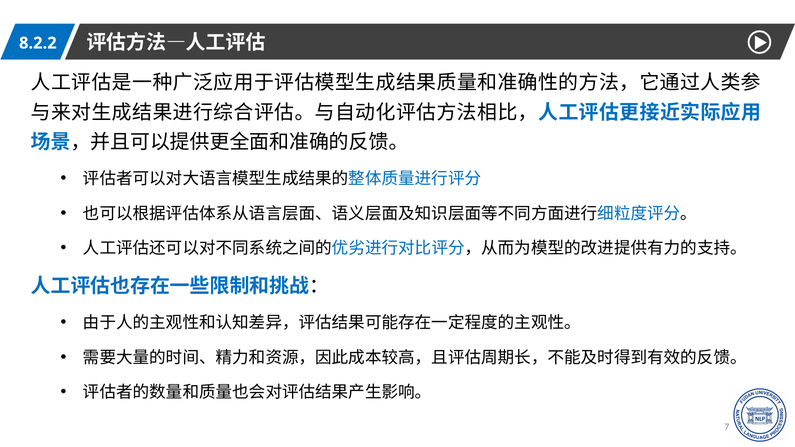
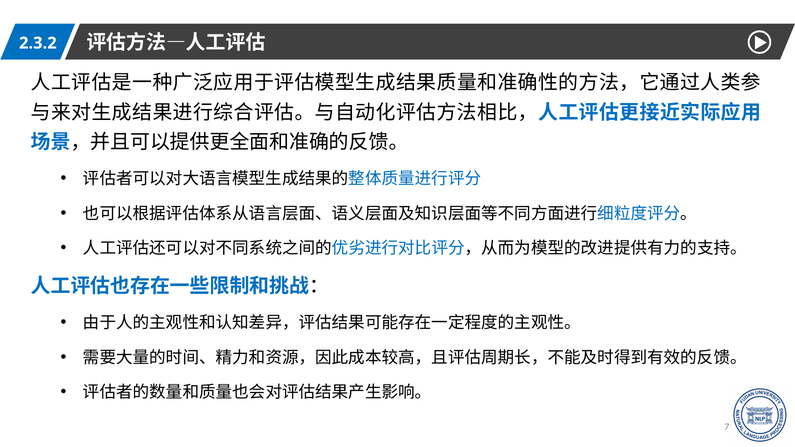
8.2.2: 8.2.2 -> 2.3.2 (38, 43)
